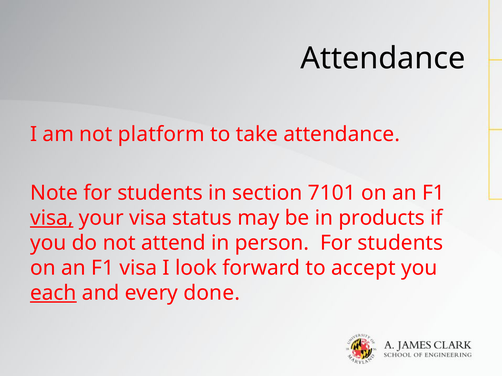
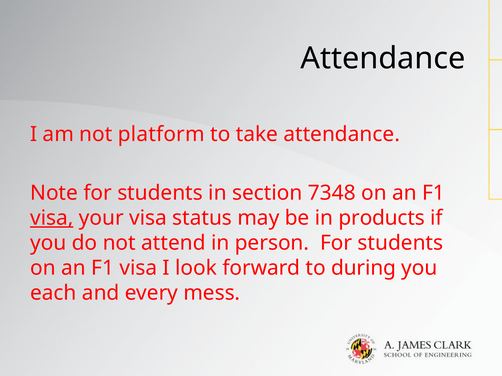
7101: 7101 -> 7348 (332, 193)
accept: accept -> during (364, 268)
each underline: present -> none (53, 293)
done: done -> mess (212, 293)
